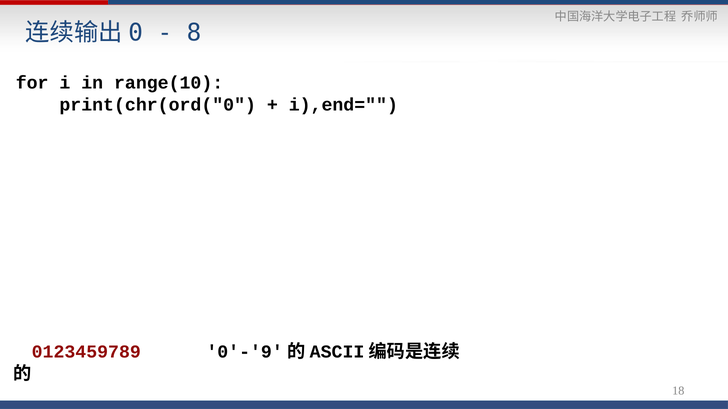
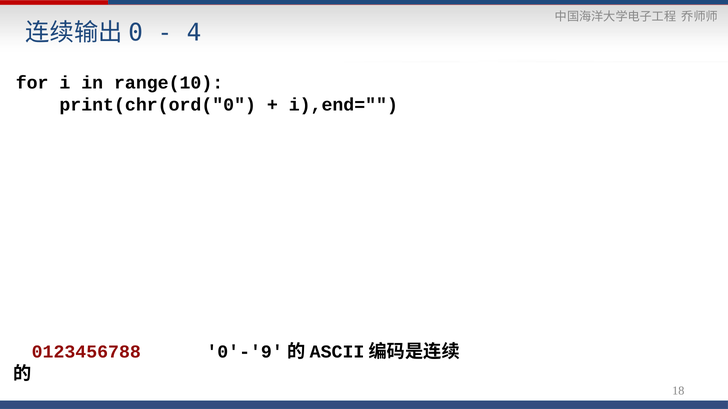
8: 8 -> 4 (194, 33)
0123459789: 0123459789 -> 0123456788 (86, 352)
